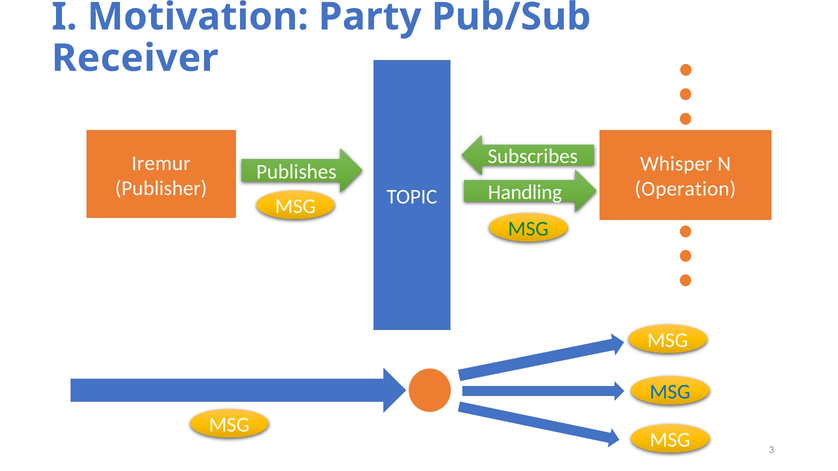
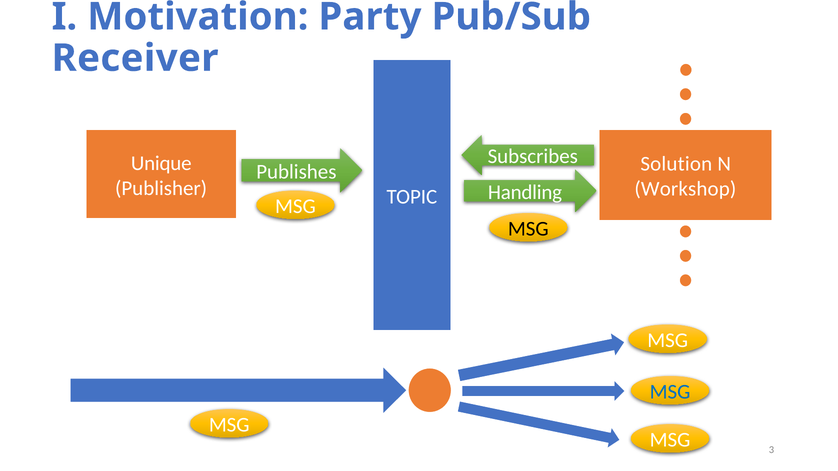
Whisper: Whisper -> Solution (676, 164)
Iremur: Iremur -> Unique (161, 163)
Operation: Operation -> Workshop (685, 189)
MSG colour: green -> black (528, 229)
